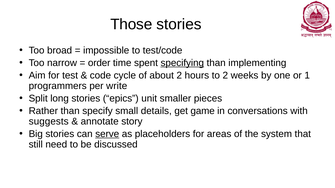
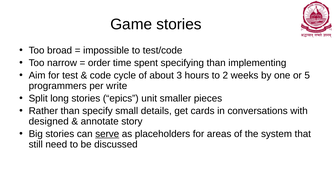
Those: Those -> Game (131, 24)
specifying underline: present -> none (182, 63)
about 2: 2 -> 3 (179, 75)
1: 1 -> 5 (307, 75)
game: game -> cards (203, 111)
suggests: suggests -> designed (49, 122)
